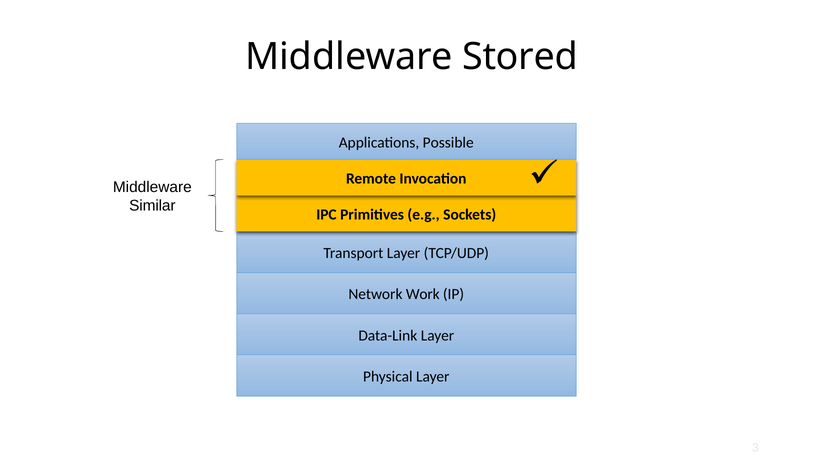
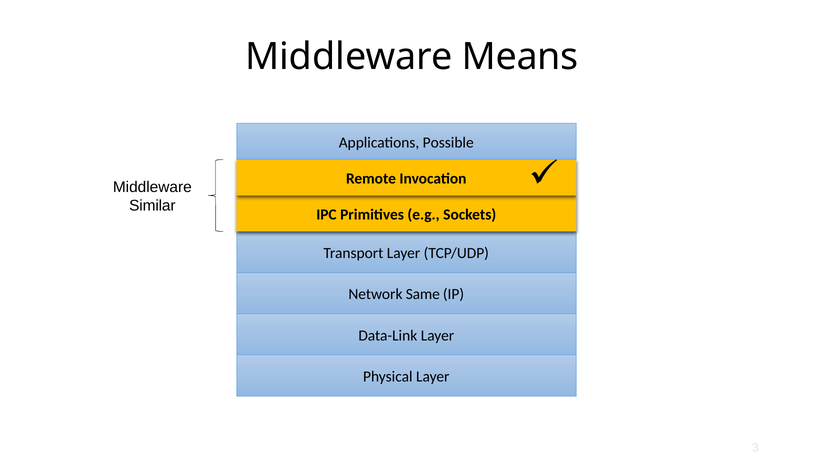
Stored: Stored -> Means (520, 57)
Work: Work -> Same (423, 294)
